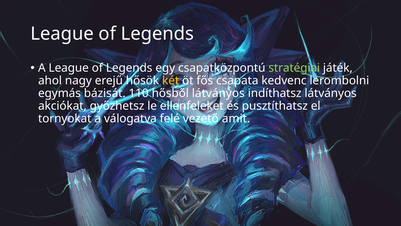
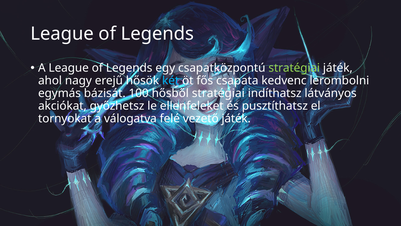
két colour: yellow -> light blue (171, 80)
110: 110 -> 100 (139, 93)
hősből látványos: látványos -> stratégiai (218, 93)
vezető amit: amit -> játék (236, 118)
